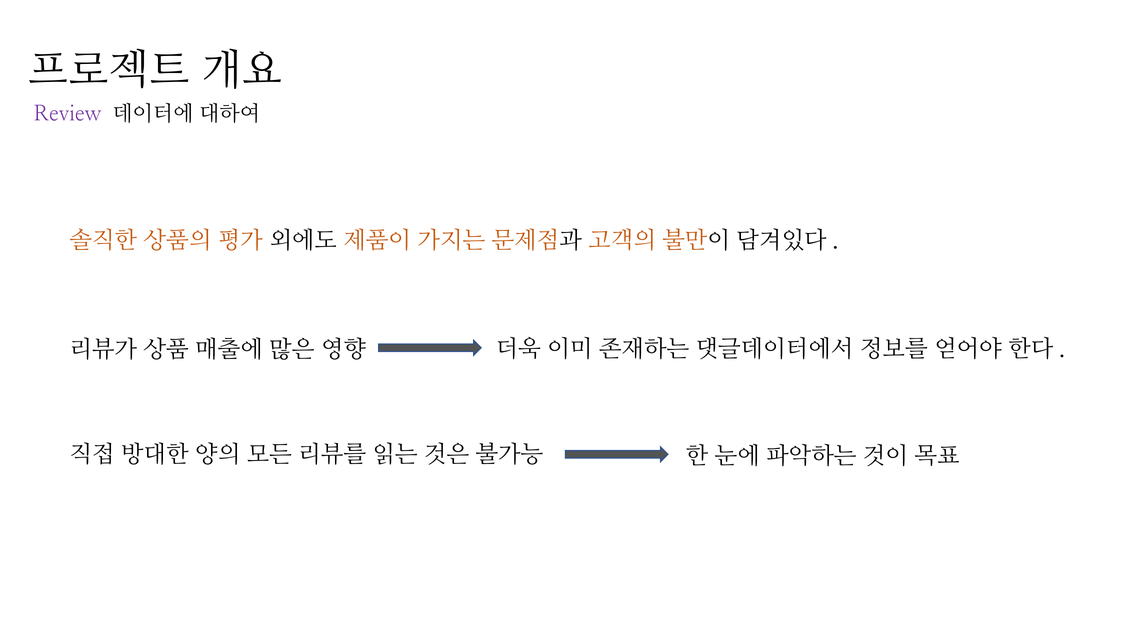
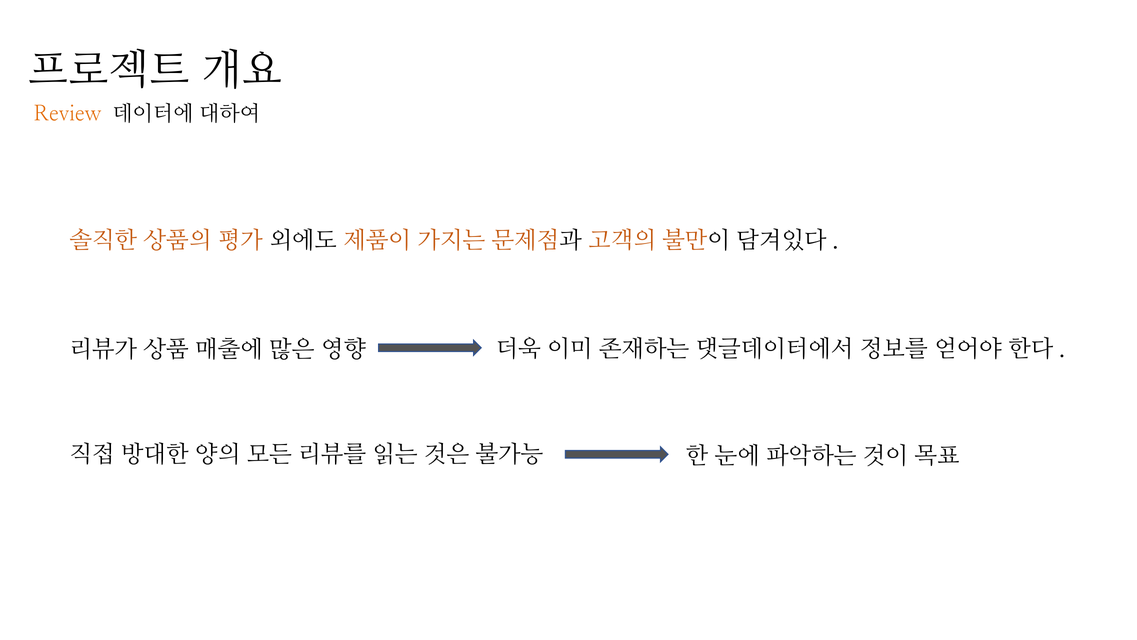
Review colour: purple -> orange (68, 114)
